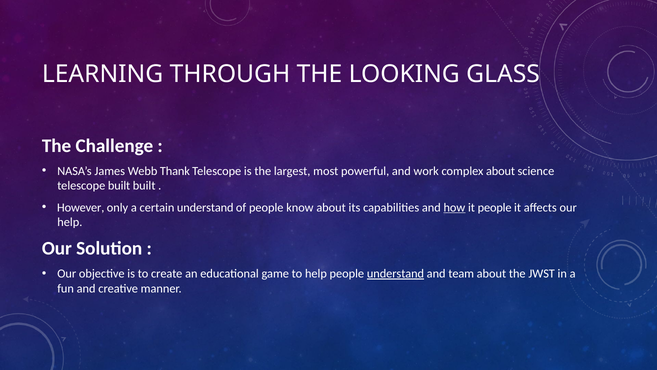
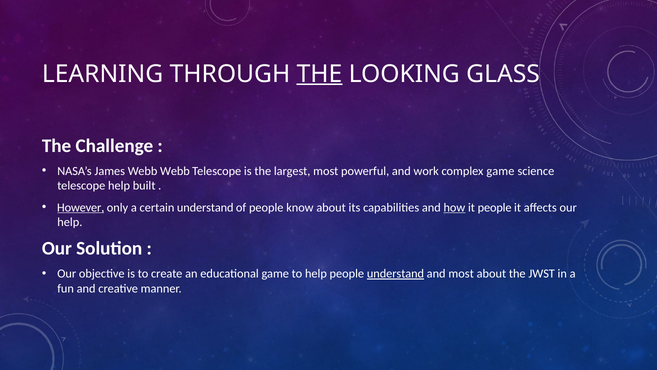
THE underline: none -> present (320, 74)
Webb Thank: Thank -> Webb (175, 171)
complex about: about -> game (500, 171)
telescope built: built -> help (119, 186)
However underline: none -> present (81, 207)
and team: team -> most (461, 273)
